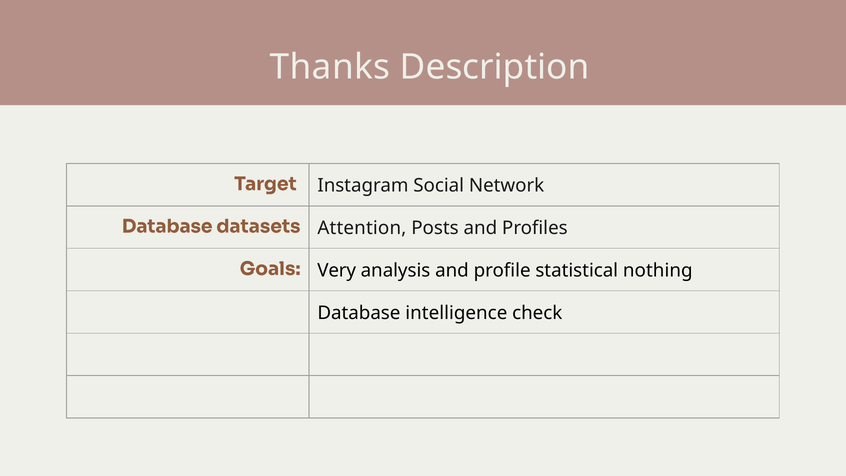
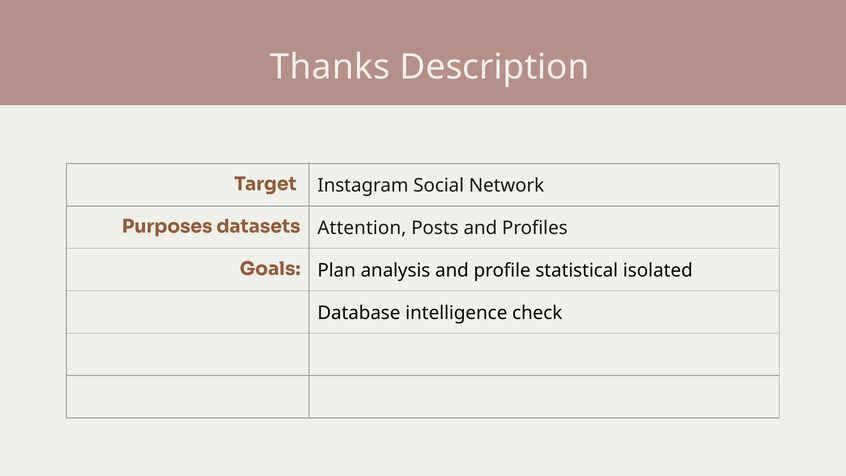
Database: Database -> Purposes (167, 226)
Very: Very -> Plan (337, 271)
nothing: nothing -> isolated (658, 271)
